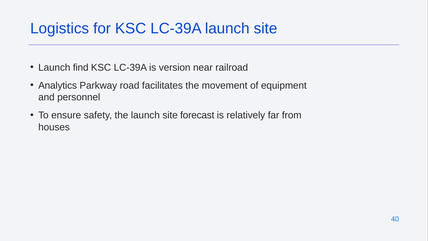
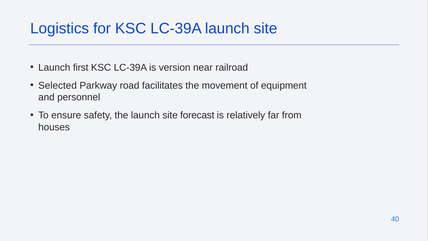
find: find -> first (81, 68)
Analytics: Analytics -> Selected (58, 86)
